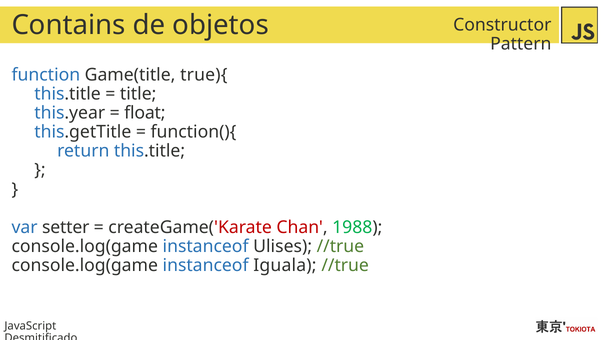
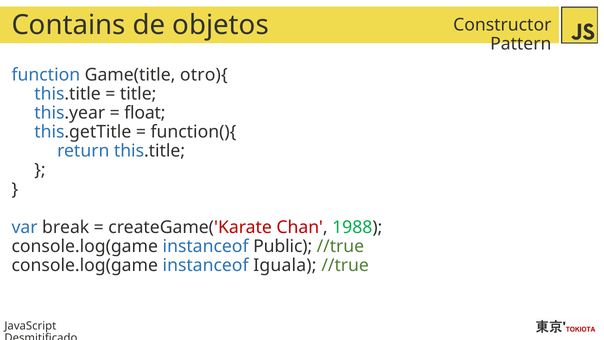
true){: true){ -> otro){ (204, 75)
setter: setter -> break (66, 227)
Ulises: Ulises -> Public (283, 246)
